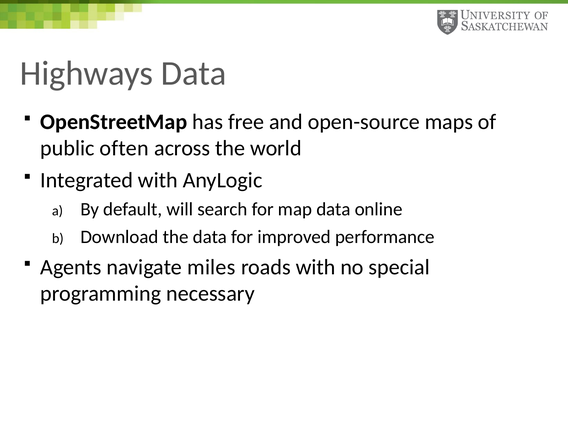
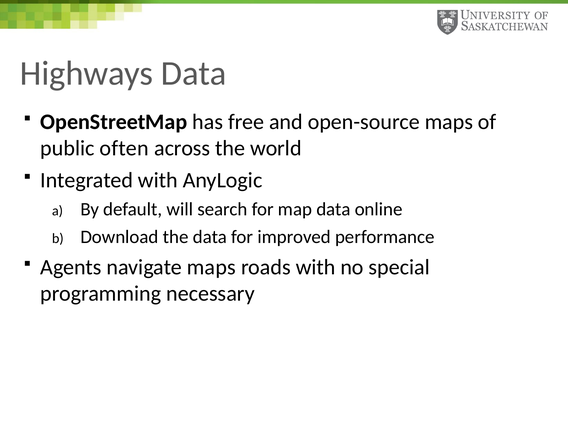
navigate miles: miles -> maps (211, 267)
